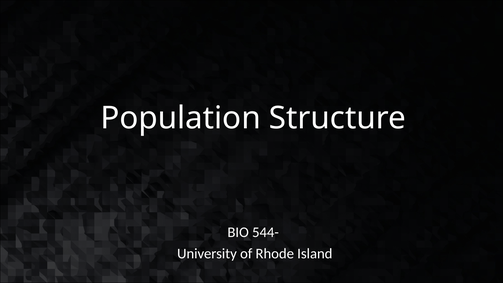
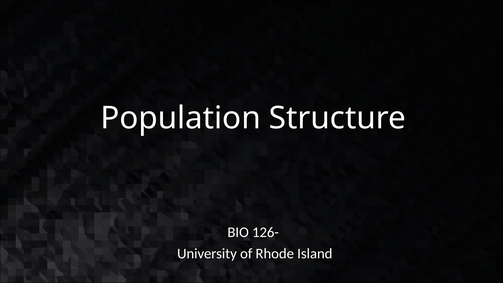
544-: 544- -> 126- (265, 232)
